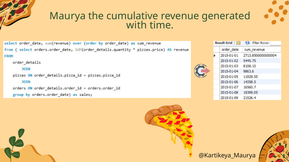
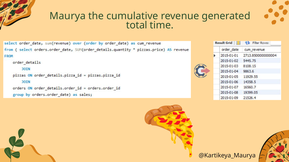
with: with -> total (137, 25)
